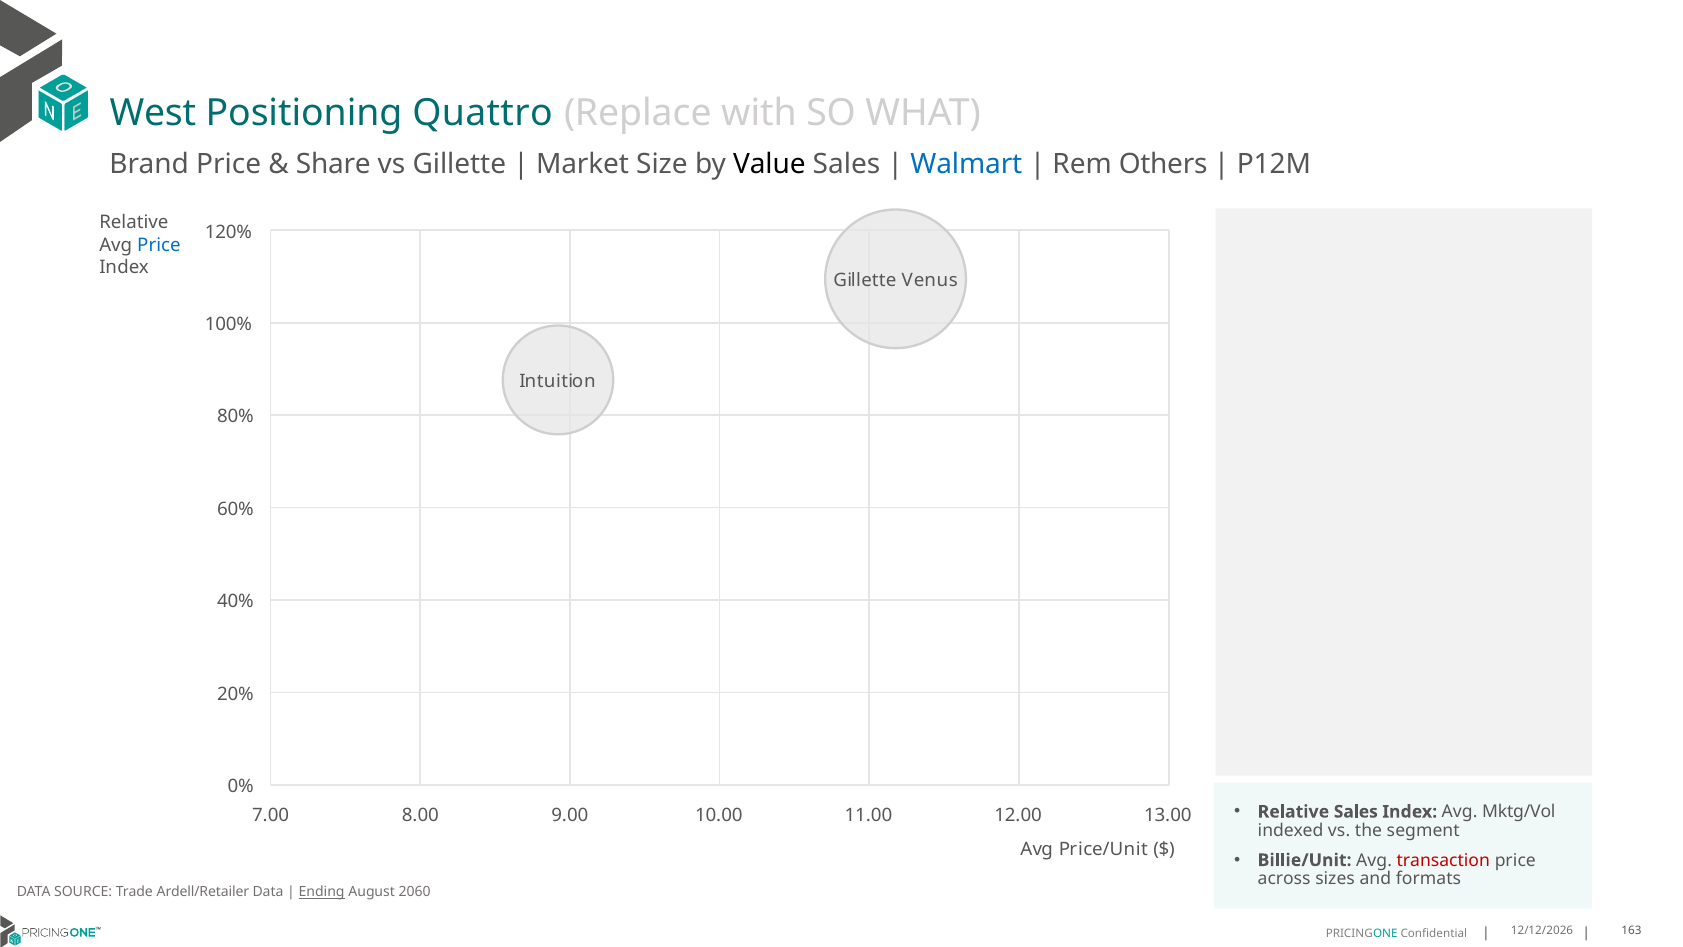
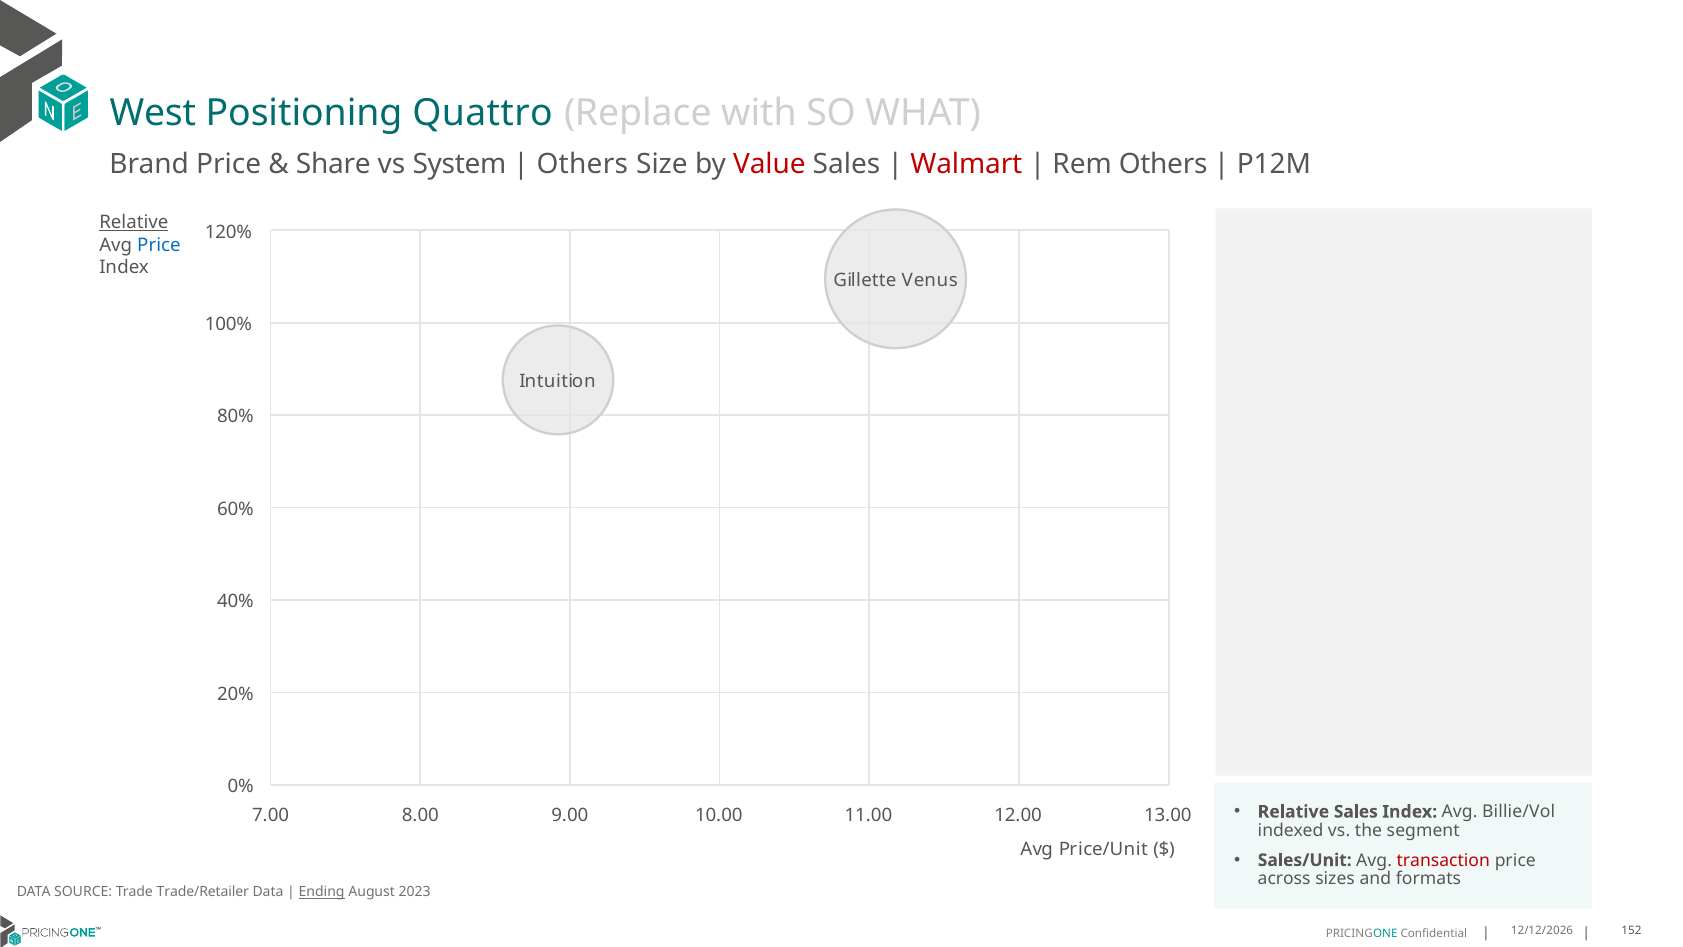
vs Gillette: Gillette -> System (459, 164)
Market: Market -> Others (582, 164)
Value colour: black -> red (769, 164)
Walmart colour: blue -> red (966, 164)
Relative underline: none -> present (134, 223)
Mktg/Vol: Mktg/Vol -> Billie/Vol (1519, 812)
Billie/Unit: Billie/Unit -> Sales/Unit (1305, 860)
Ardell/Retailer: Ardell/Retailer -> Trade/Retailer (203, 892)
2060: 2060 -> 2023 (415, 892)
163: 163 -> 152 (1631, 931)
